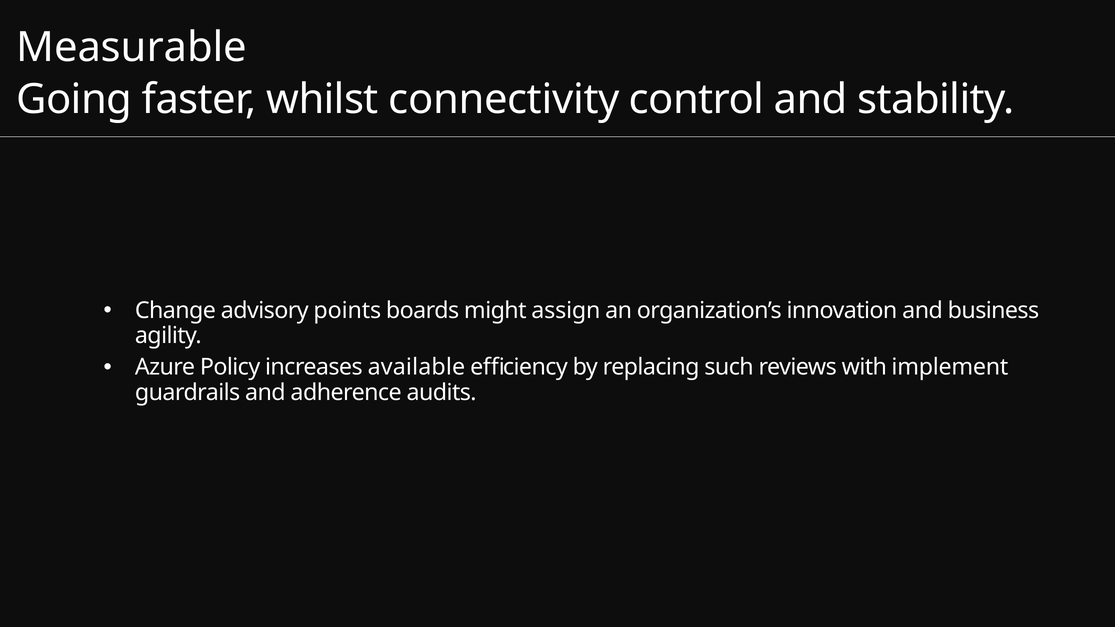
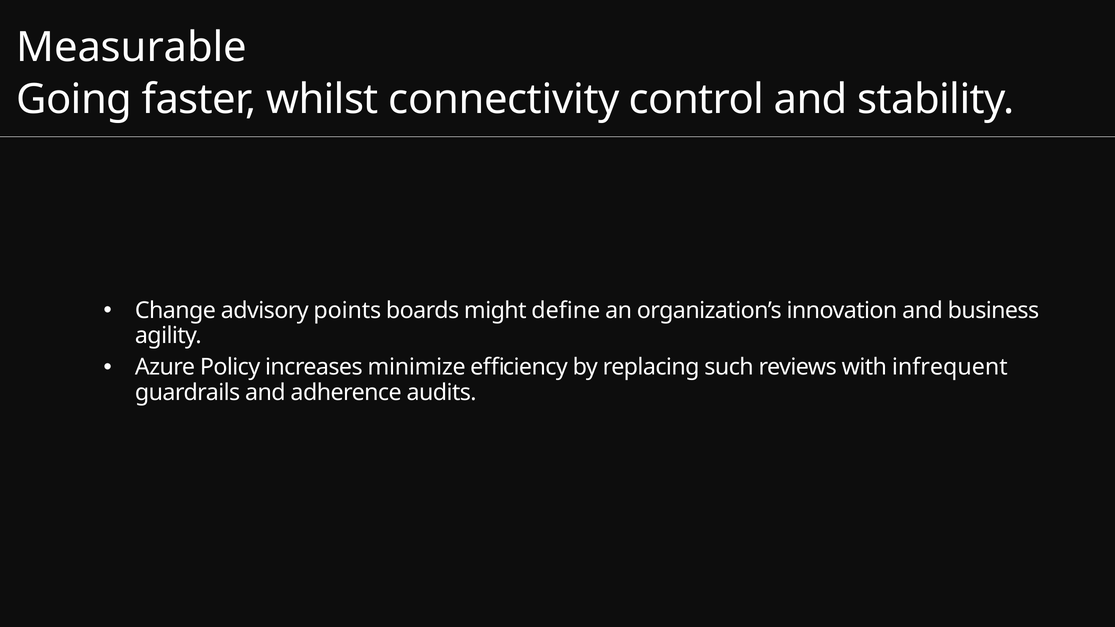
assign: assign -> define (566, 310)
available: available -> minimize (417, 367)
implement: implement -> infrequent (950, 367)
